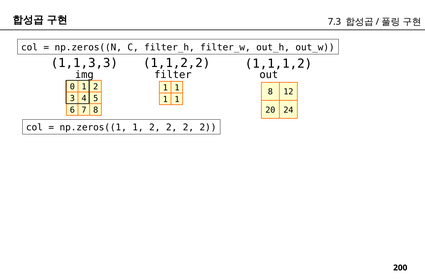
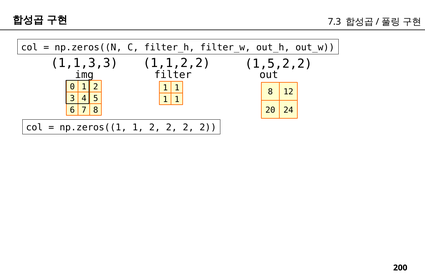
1,1,1,2: 1,1,1,2 -> 1,5,2,2 (279, 64)
